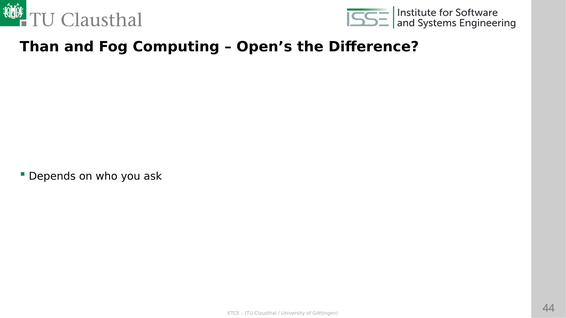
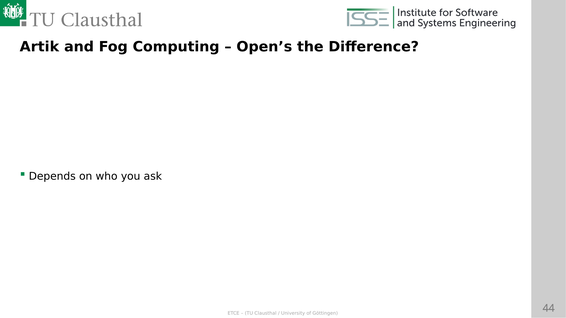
Than: Than -> Artik (39, 47)
